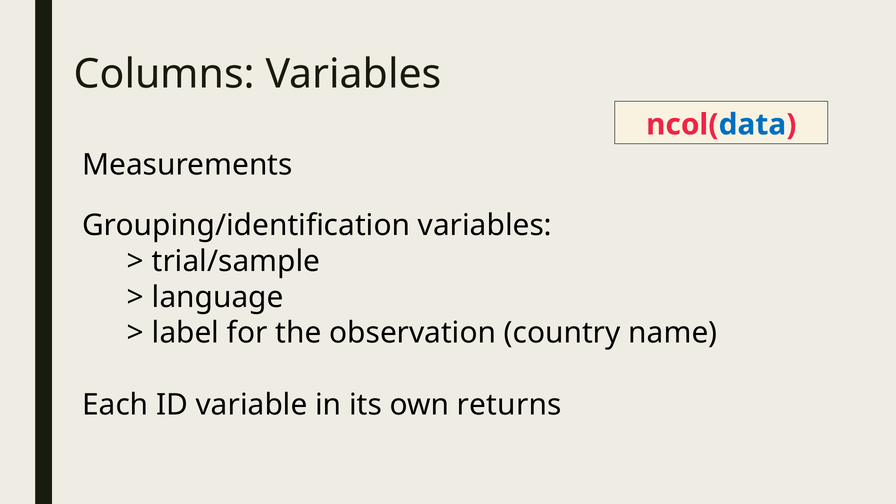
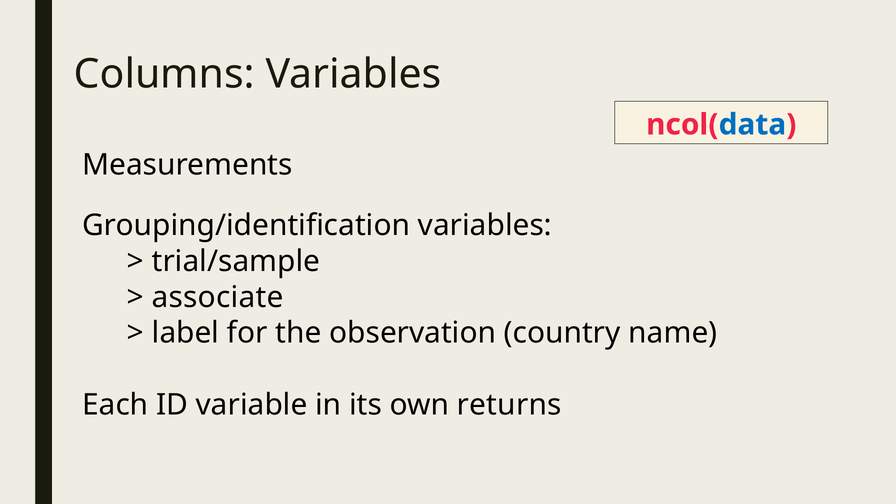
language: language -> associate (218, 297)
